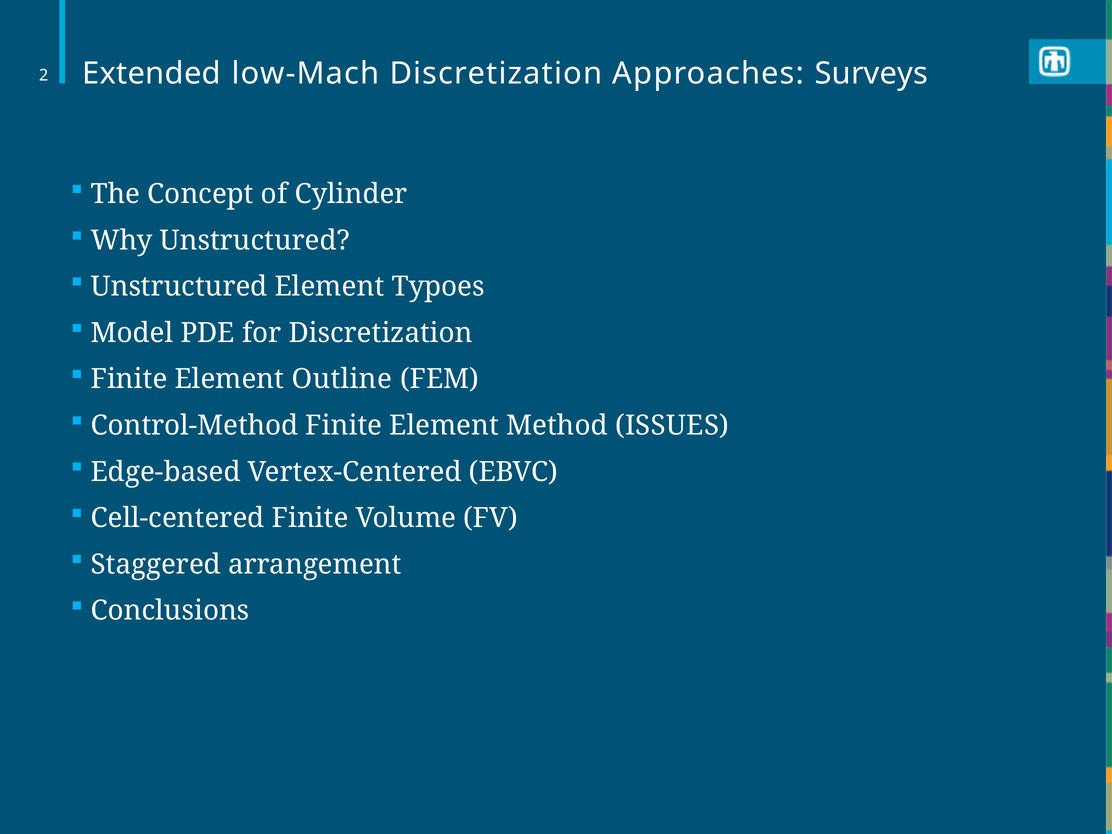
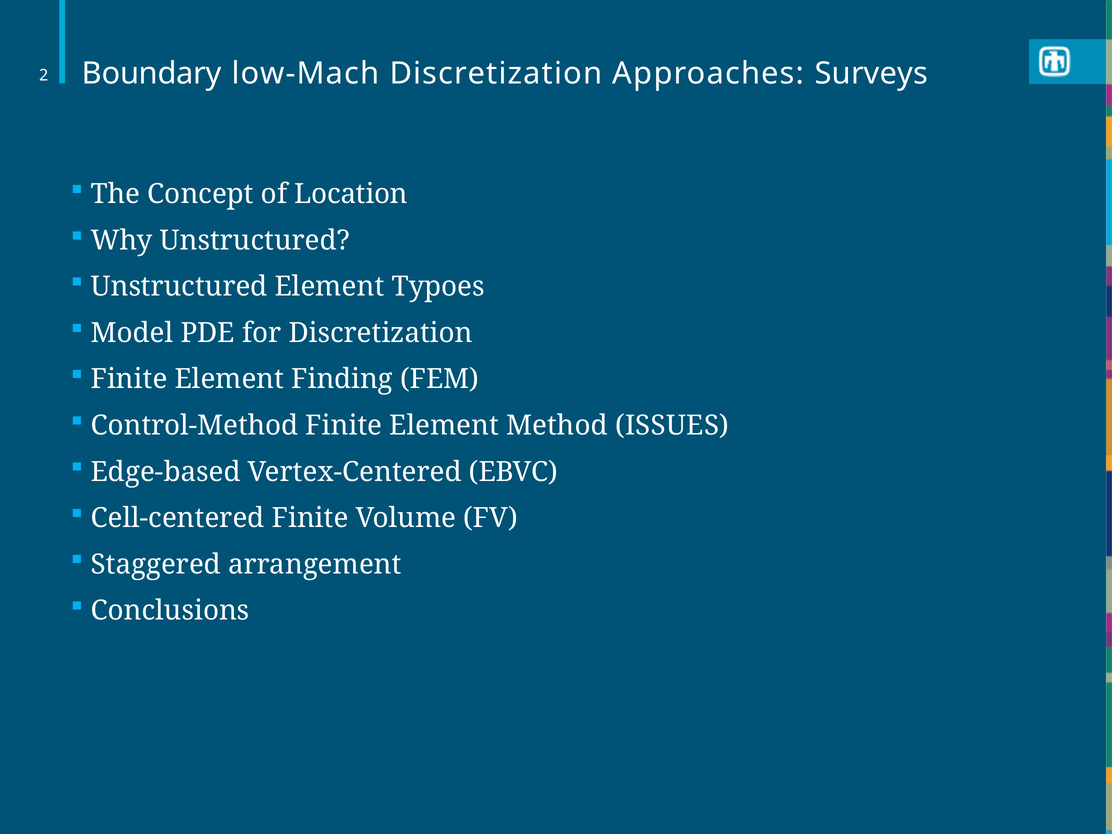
Extended: Extended -> Boundary (152, 73)
Cylinder: Cylinder -> Location (351, 194)
Outline: Outline -> Finding (342, 379)
